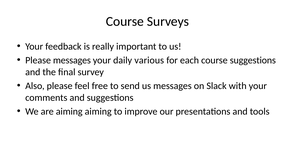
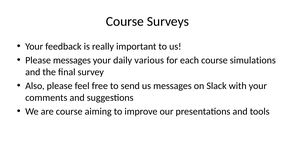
course suggestions: suggestions -> simulations (253, 60)
are aiming: aiming -> course (69, 111)
